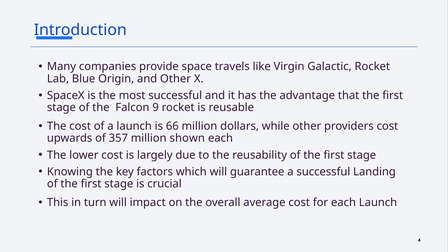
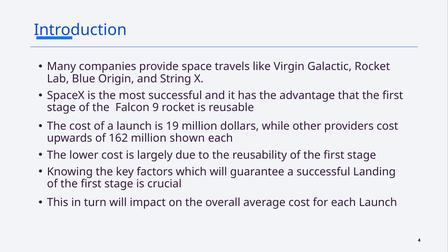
and Other: Other -> String (176, 79)
66: 66 -> 19 (172, 126)
357: 357 -> 162 (118, 138)
